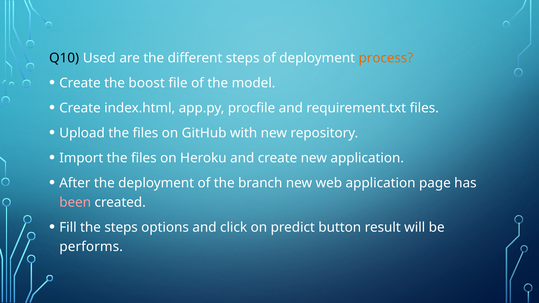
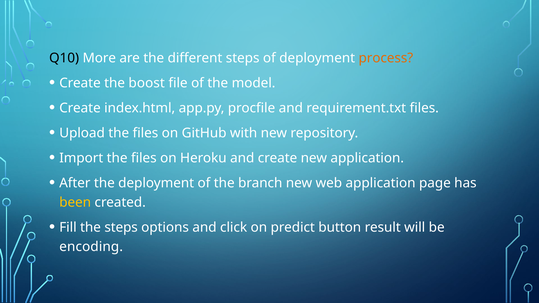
Used: Used -> More (99, 58)
been colour: pink -> yellow (75, 203)
performs: performs -> encoding (91, 247)
